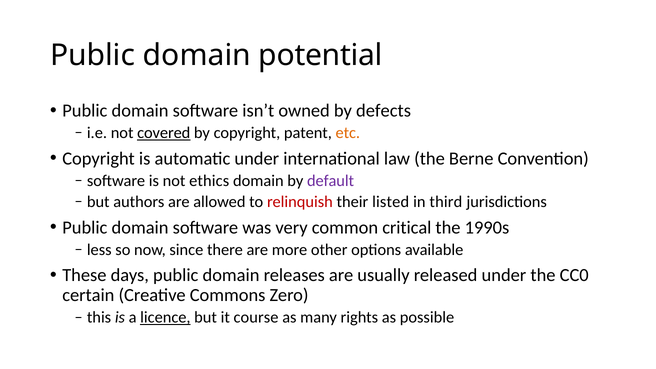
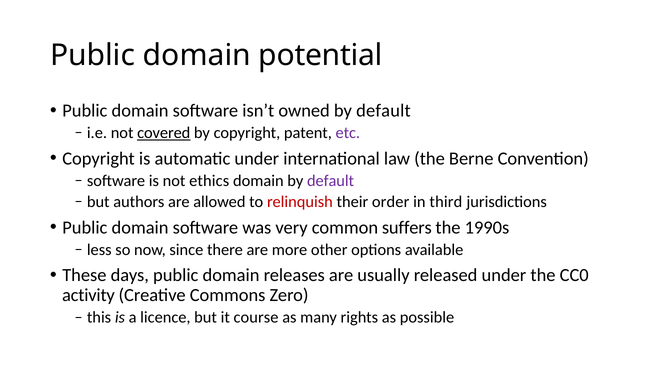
owned by defects: defects -> default (383, 111)
etc colour: orange -> purple (348, 133)
listed: listed -> order (391, 202)
critical: critical -> suffers (407, 227)
certain: certain -> activity (88, 295)
licence underline: present -> none (165, 318)
